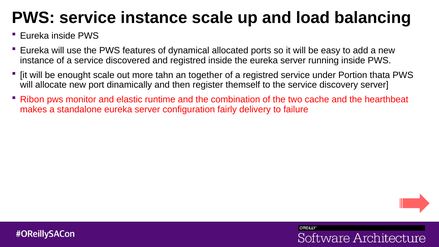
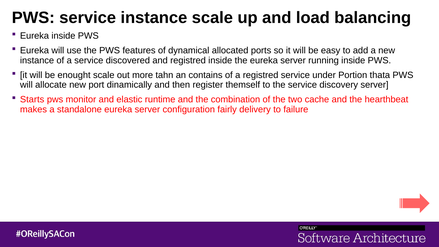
together: together -> contains (206, 75)
Ribon: Ribon -> Starts (32, 100)
